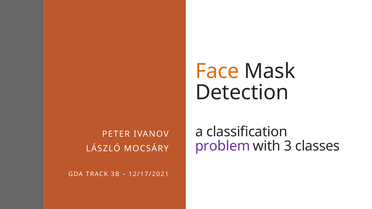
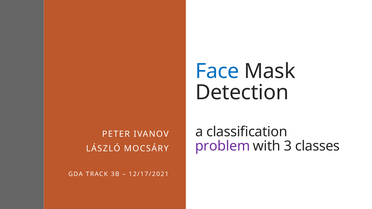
Face colour: orange -> blue (217, 71)
